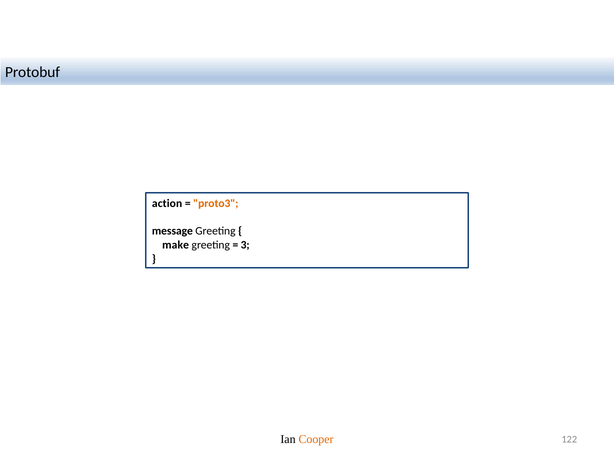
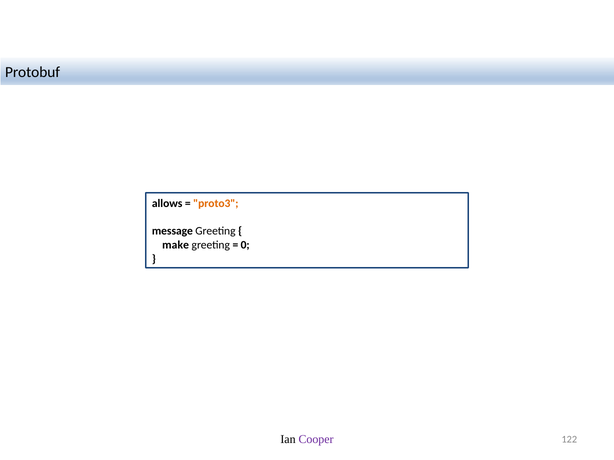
action: action -> allows (167, 204)
3: 3 -> 0 (245, 245)
Cooper colour: orange -> purple (316, 440)
